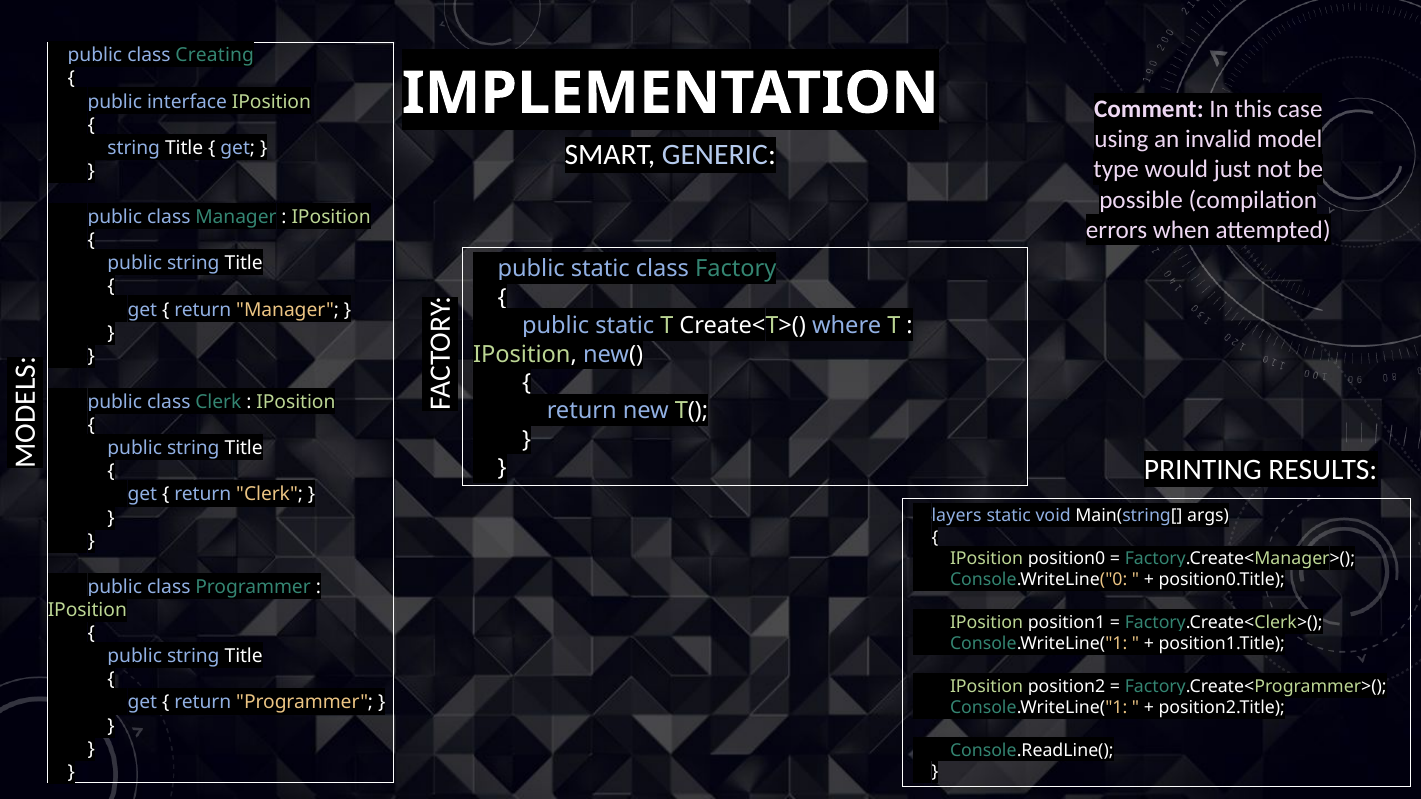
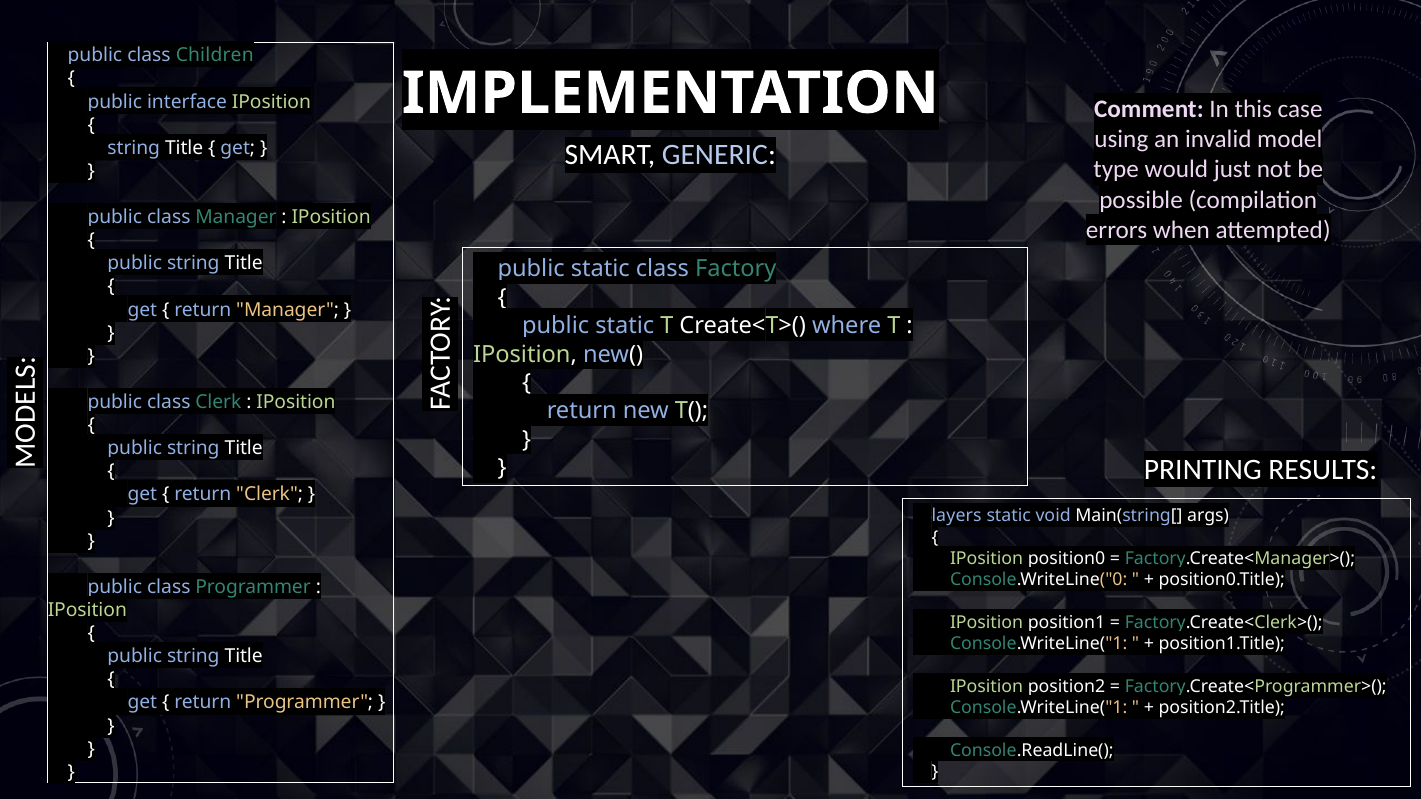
Creating: Creating -> Children (215, 55)
